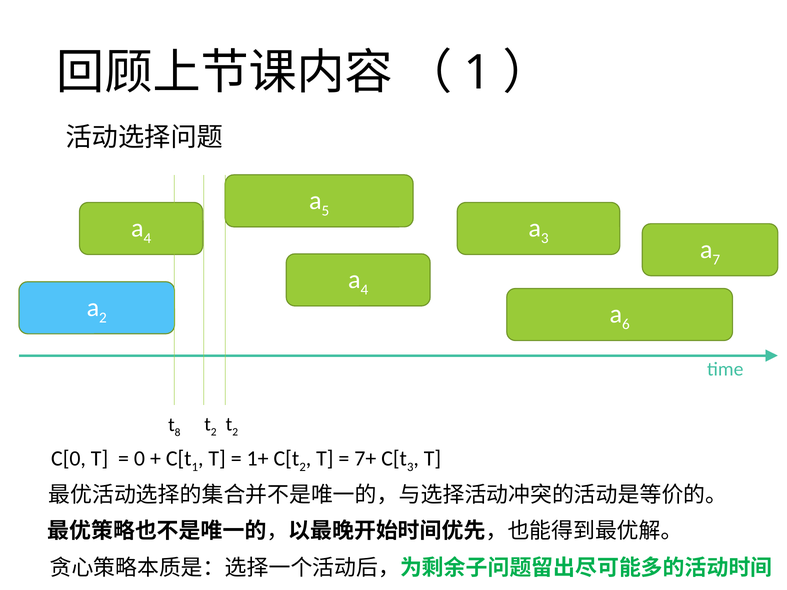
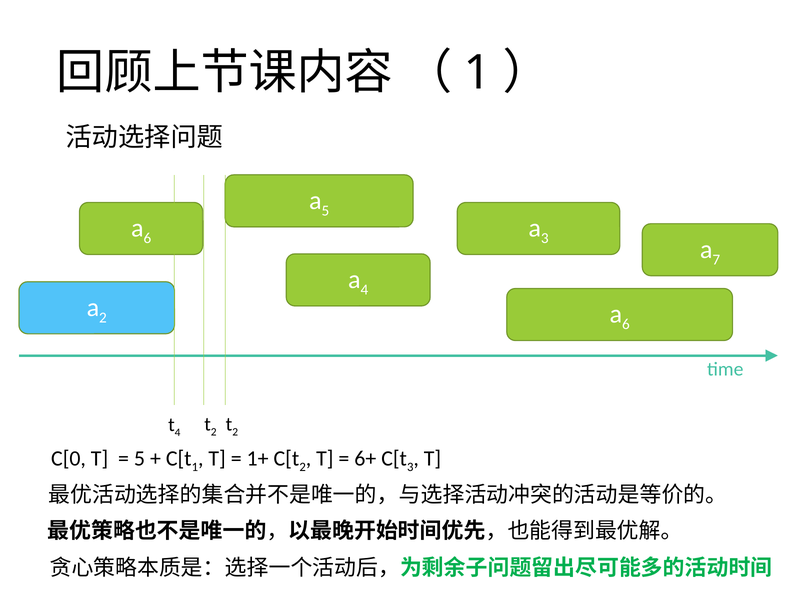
4: 4 -> 6 (147, 238)
t 8: 8 -> 4 (178, 433)
0: 0 -> 5 (139, 459)
7+: 7+ -> 6+ (365, 459)
